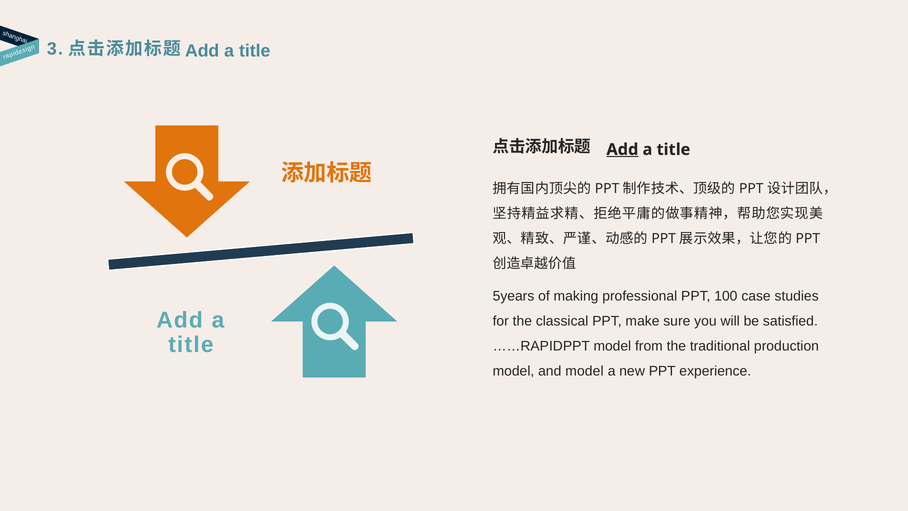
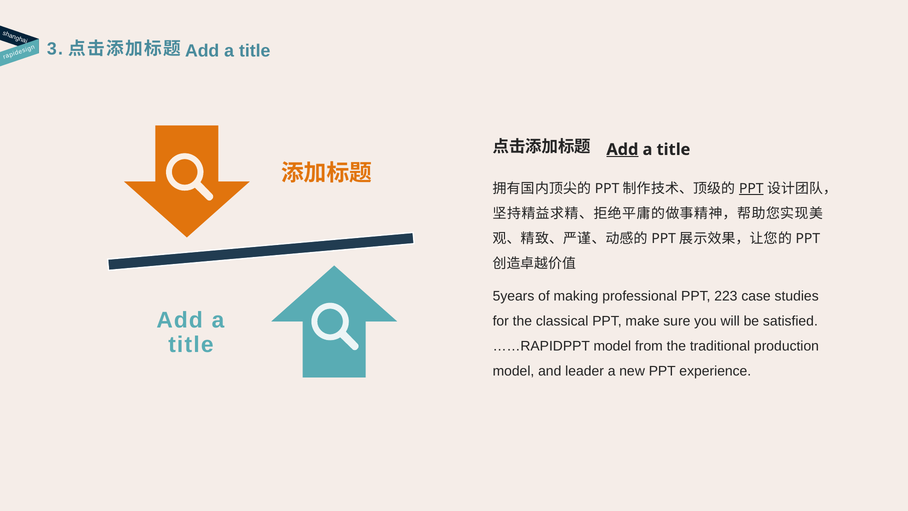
PPT underline: none -> present (751, 188)
100: 100 -> 223 (726, 296)
and model: model -> leader (585, 371)
